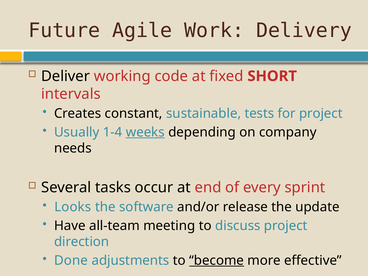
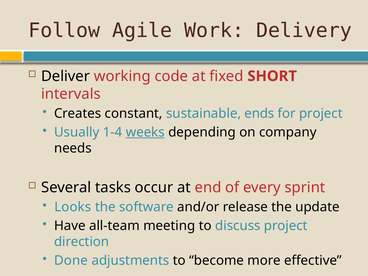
Future: Future -> Follow (64, 31)
tests: tests -> ends (259, 114)
become underline: present -> none (217, 260)
